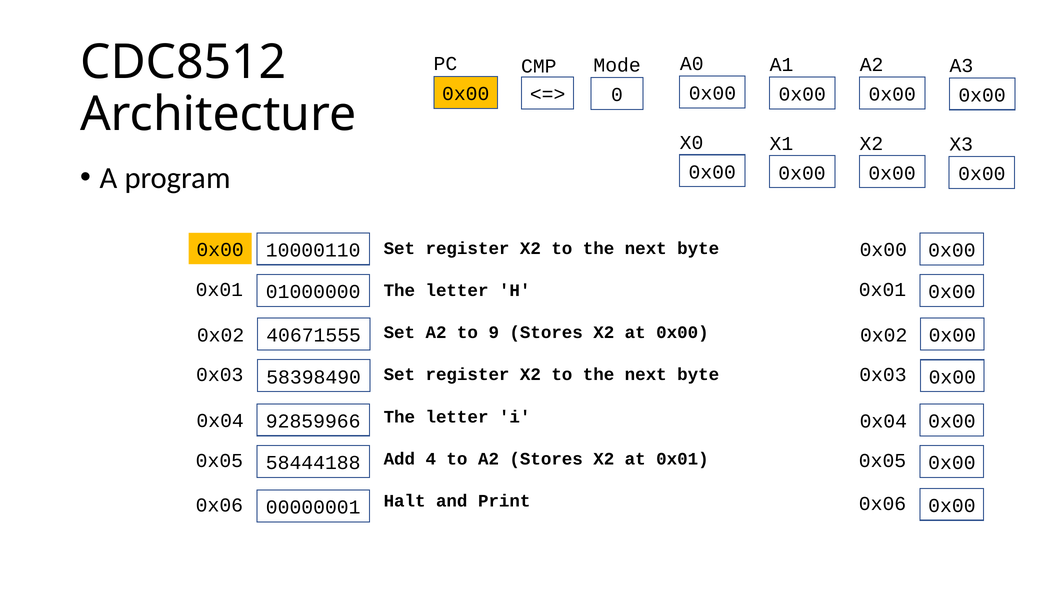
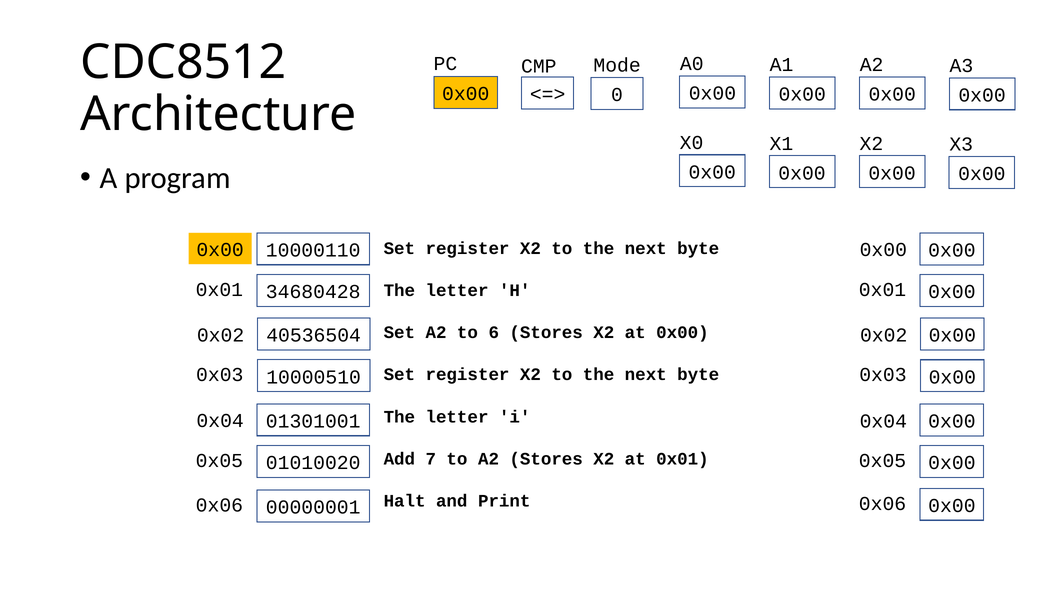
01000000: 01000000 -> 34680428 (313, 292)
9: 9 -> 6 (494, 332)
40671555: 40671555 -> 40536504 (314, 335)
58398490: 58398490 -> 10000510 (314, 377)
92859966: 92859966 -> 01301001 (313, 421)
4: 4 -> 7 (431, 459)
58444188: 58444188 -> 01010020 (313, 463)
